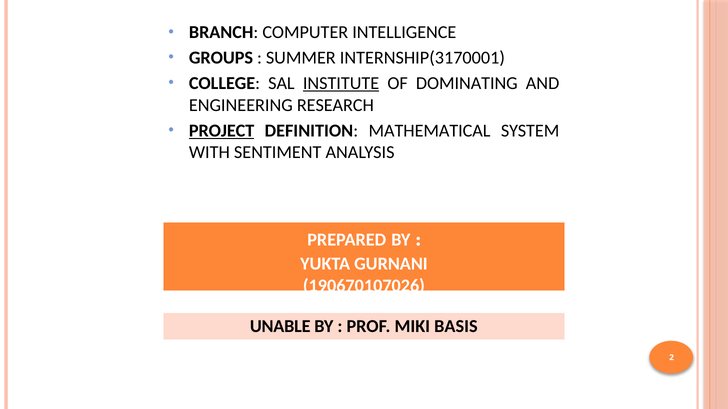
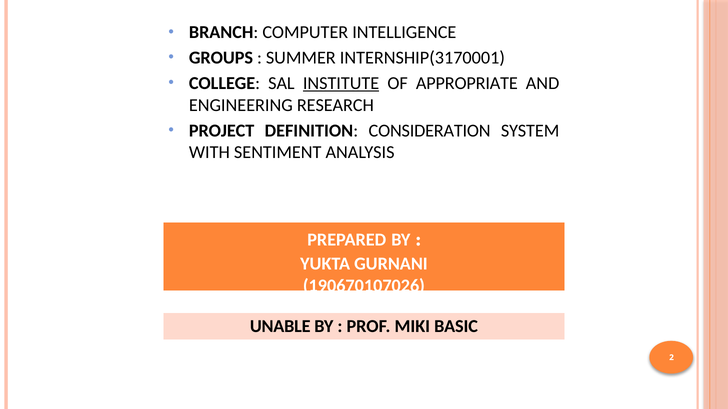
DOMINATING: DOMINATING -> APPROPRIATE (467, 83)
PROJECT underline: present -> none (222, 131)
MATHEMATICAL: MATHEMATICAL -> CONSIDERATION (430, 131)
BASIS: BASIS -> BASIC (456, 327)
